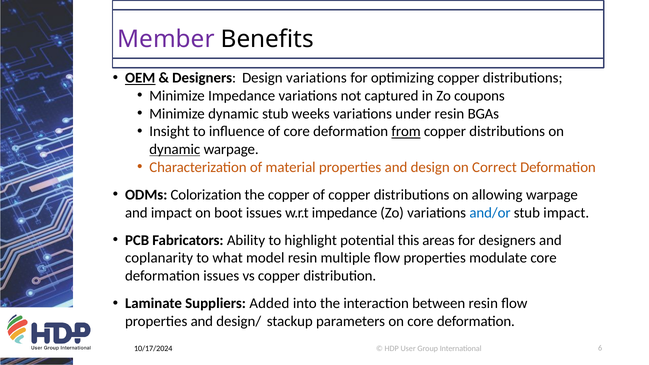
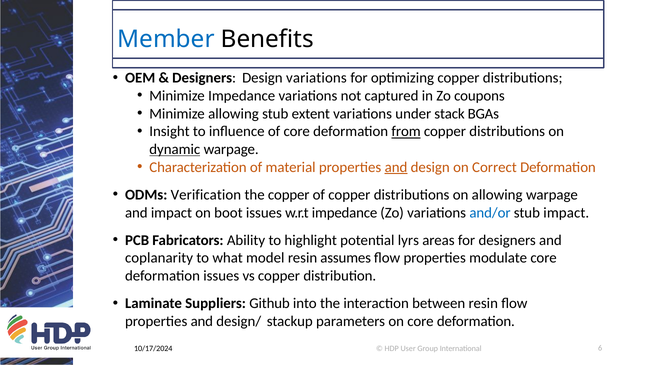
Member colour: purple -> blue (166, 39)
OEM underline: present -> none (140, 78)
Minimize dynamic: dynamic -> allowing (233, 114)
weeks: weeks -> extent (311, 114)
under resin: resin -> stack (450, 114)
and underline: none -> present (396, 167)
Colorization: Colorization -> Verification (206, 195)
this: this -> lyrs (408, 240)
multiple: multiple -> assumes (346, 258)
Added: Added -> Github (270, 303)
